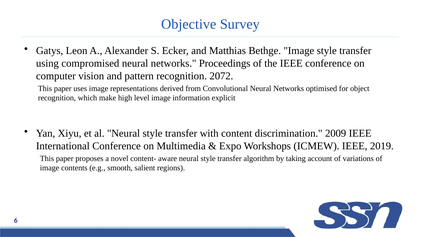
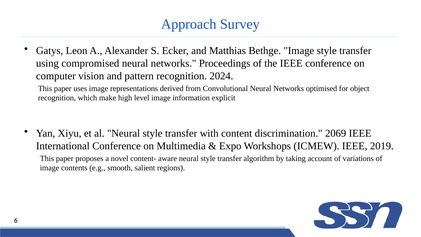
Objective: Objective -> Approach (189, 24)
2072: 2072 -> 2024 (221, 76)
2009: 2009 -> 2069 (336, 133)
